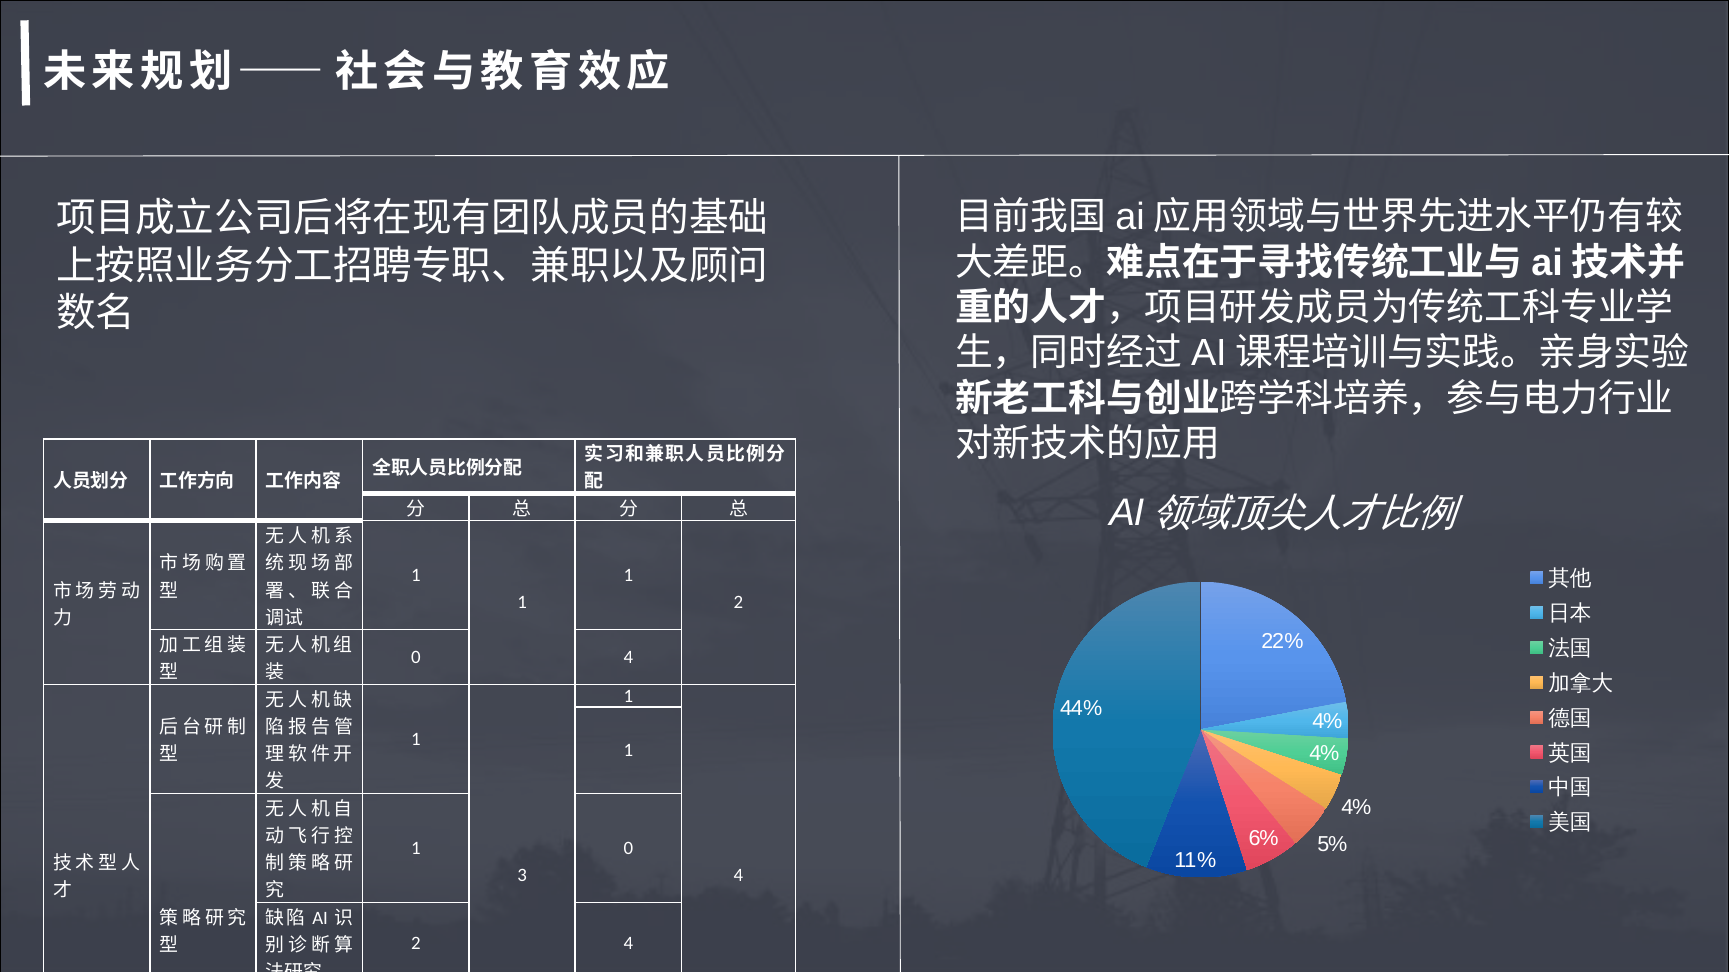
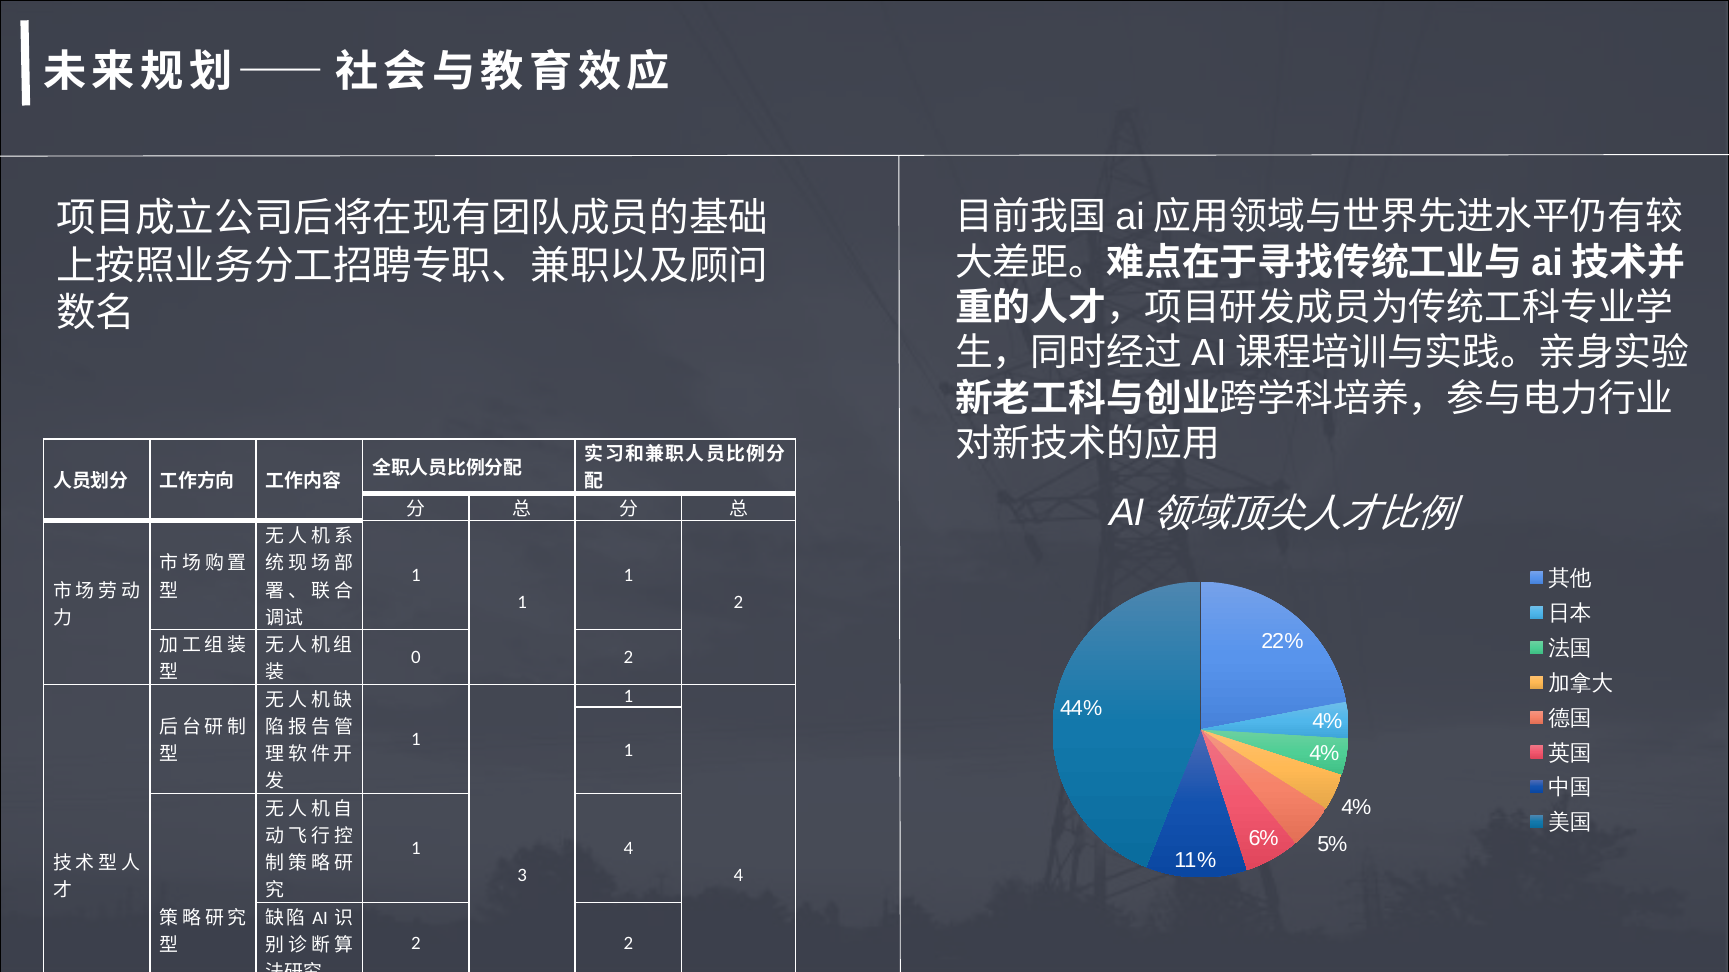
0 4: 4 -> 2 (628, 658)
0: 0 -> 4 (628, 849)
2 4: 4 -> 2 (628, 944)
